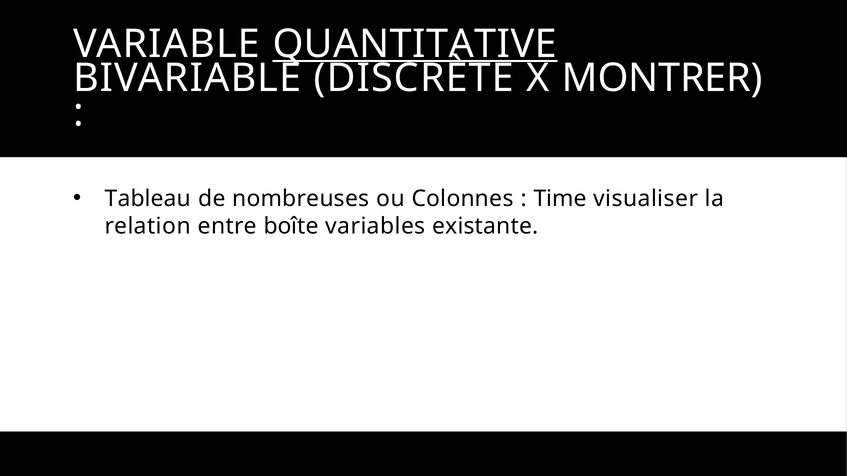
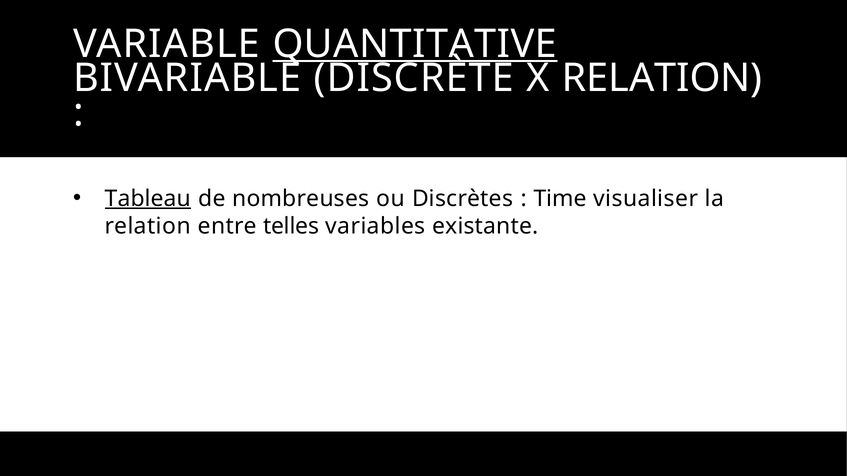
X MONTRER: MONTRER -> RELATION (662, 78)
Tableau underline: none -> present (148, 199)
Colonnes: Colonnes -> Discrètes (463, 199)
boîte: boîte -> telles (291, 226)
